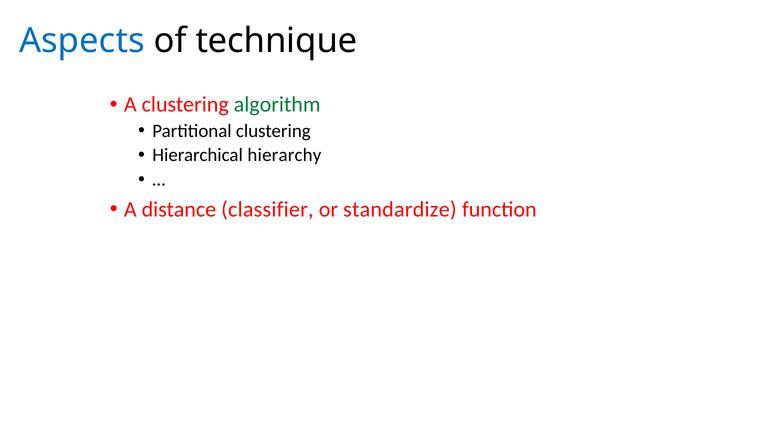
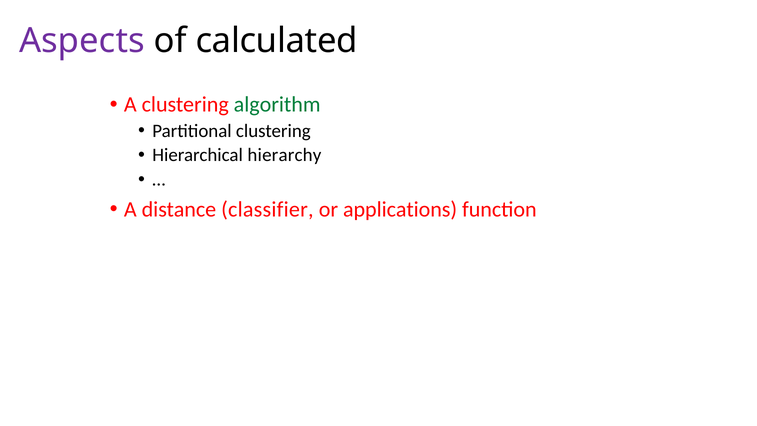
Aspects colour: blue -> purple (82, 41)
technique: technique -> calculated (277, 41)
standardize: standardize -> applications (400, 209)
